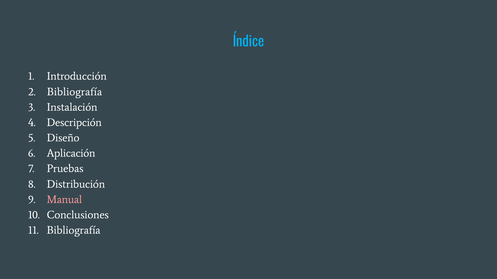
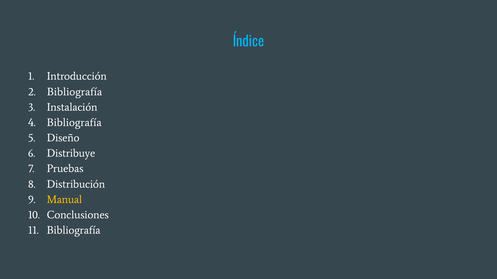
Descripción: Descripción -> Bibliografía (74, 123)
Aplicación: Aplicación -> Distribuye (71, 154)
Manual colour: pink -> yellow (64, 200)
